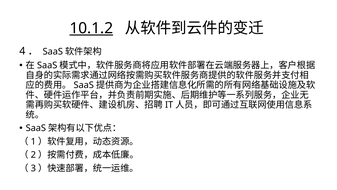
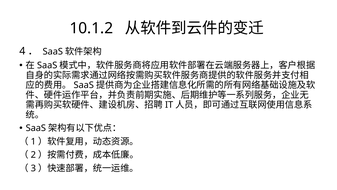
10.1.2 underline: present -> none (91, 28)
